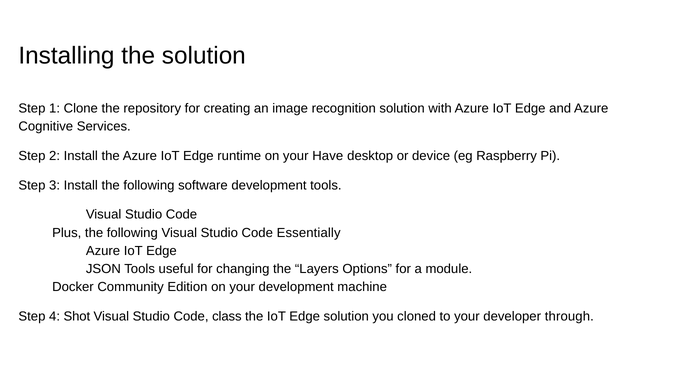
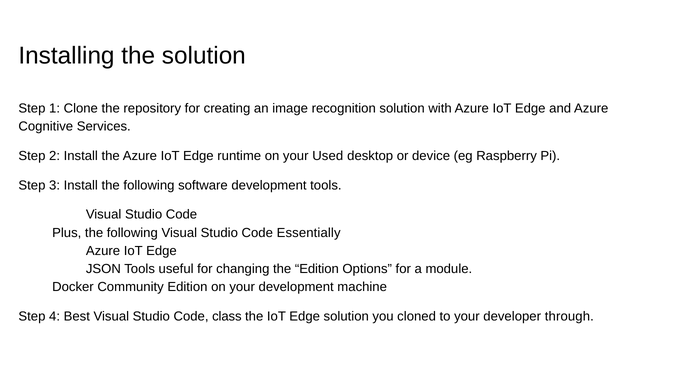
Have: Have -> Used (328, 156)
the Layers: Layers -> Edition (317, 269)
Shot: Shot -> Best (77, 316)
